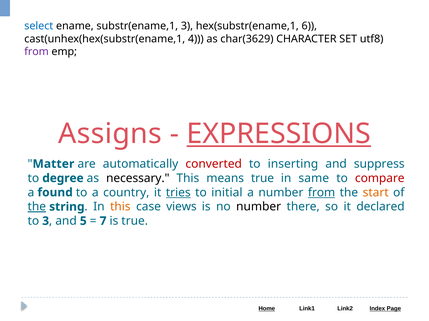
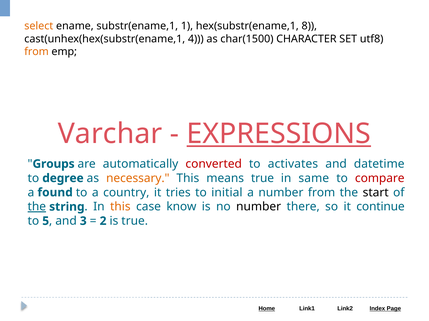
select colour: blue -> orange (39, 26)
substr(ename,1 3: 3 -> 1 (187, 26)
6: 6 -> 8 (309, 26)
char(3629: char(3629 -> char(1500 (247, 39)
from colour: purple -> orange (37, 52)
Assigns: Assigns -> Varchar (110, 134)
Matter: Matter -> Groups (54, 164)
inserting: inserting -> activates (293, 164)
suppress: suppress -> datetime (379, 164)
necessary colour: black -> orange (138, 179)
tries underline: present -> none (178, 193)
from underline: present -> none (322, 193)
start colour: orange -> black (376, 193)
views: views -> know (181, 207)
declared: declared -> continue (381, 207)
to 3: 3 -> 5 (46, 221)
5: 5 -> 3 (83, 221)
7: 7 -> 2 (103, 221)
